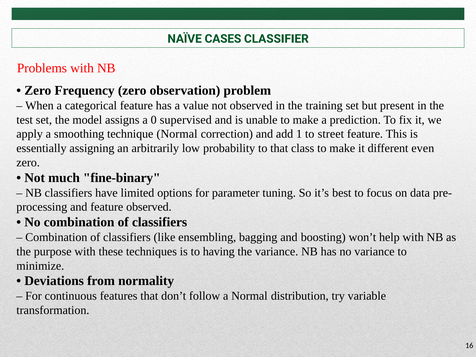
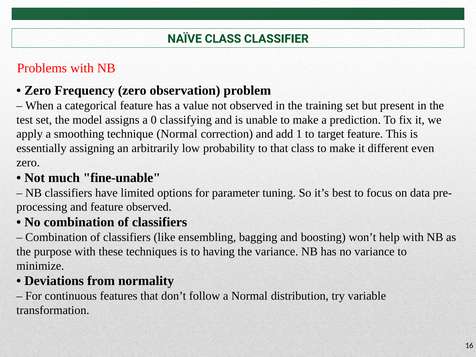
NAÏVE CASES: CASES -> CLASS (223, 39)
supervised: supervised -> classifying (186, 120)
street: street -> target (331, 134)
fine-binary: fine-binary -> fine-unable (122, 178)
